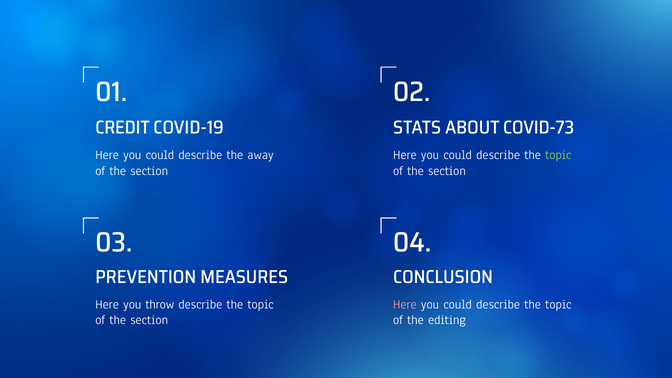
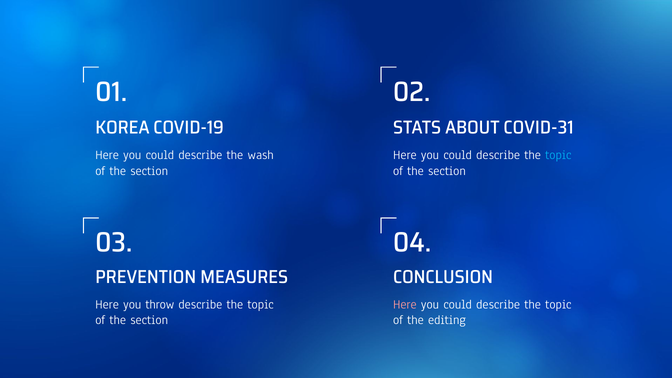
CREDIT: CREDIT -> KOREA (122, 127)
COVID-73: COVID-73 -> COVID-31 (539, 127)
away: away -> wash (261, 155)
topic colour: light green -> light blue (558, 155)
